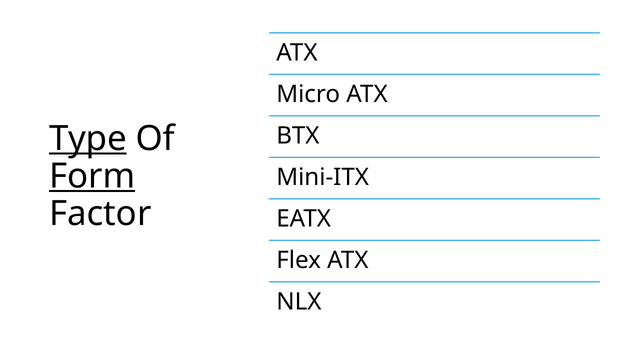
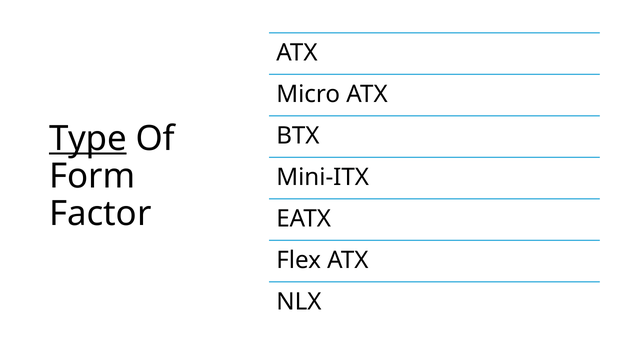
Form underline: present -> none (92, 176)
